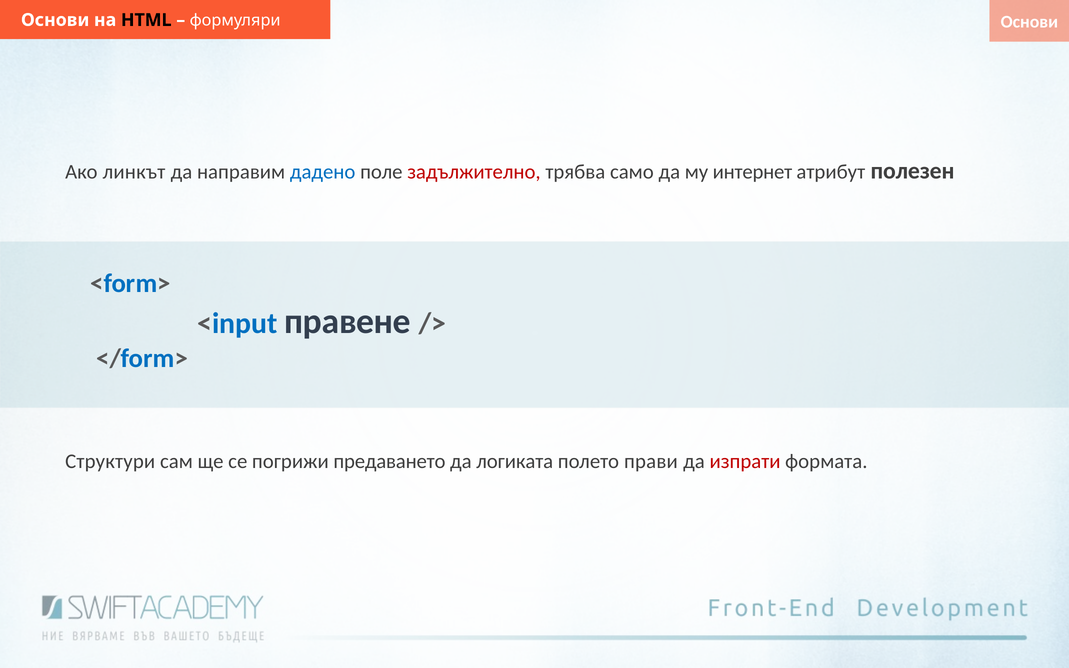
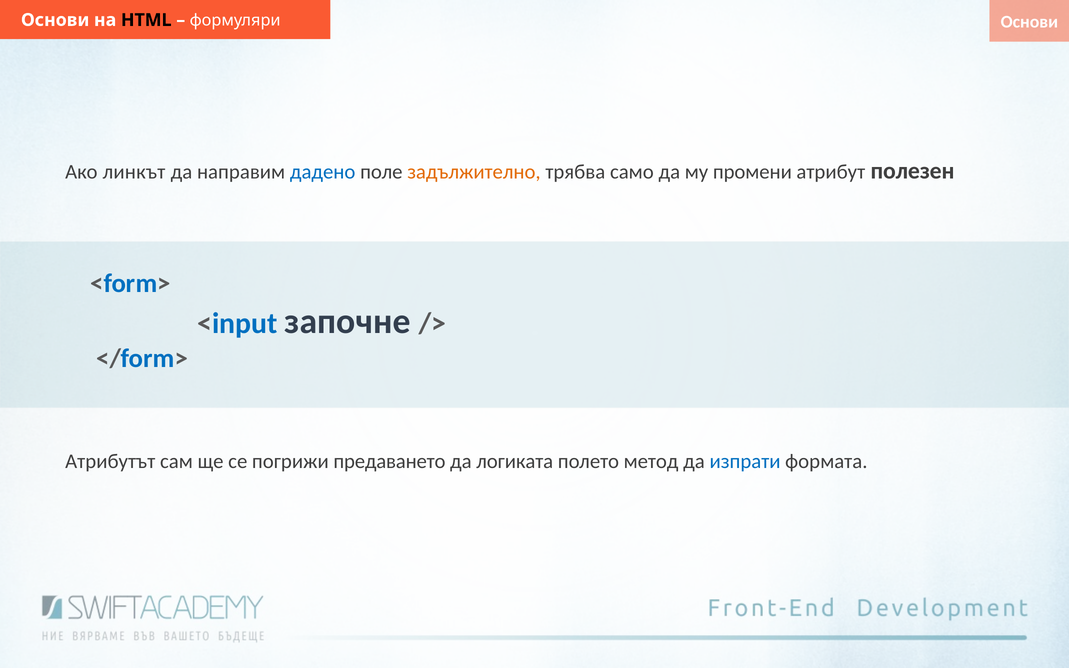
задължително colour: red -> orange (474, 172)
интернет: интернет -> промени (752, 172)
правене: правене -> започне (347, 322)
Структури: Структури -> Атрибутът (110, 461)
прави: прави -> метод (651, 461)
изпрати colour: red -> blue (745, 461)
